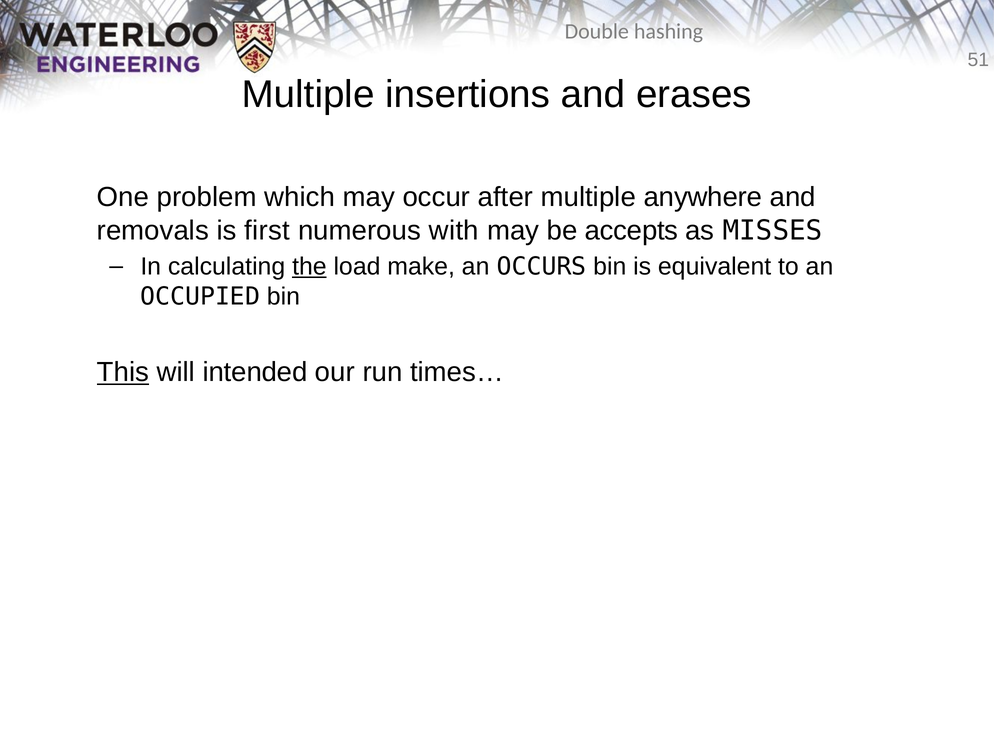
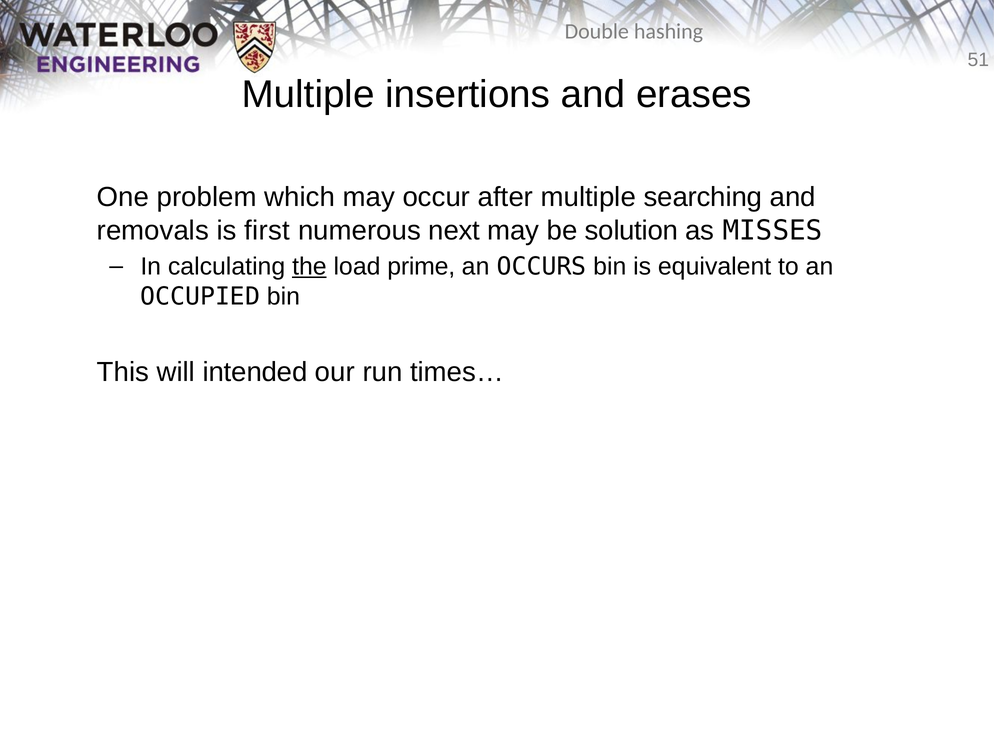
anywhere: anywhere -> searching (703, 197)
with: with -> next (454, 231)
accepts: accepts -> solution (632, 231)
make: make -> prime (421, 267)
This underline: present -> none (123, 373)
